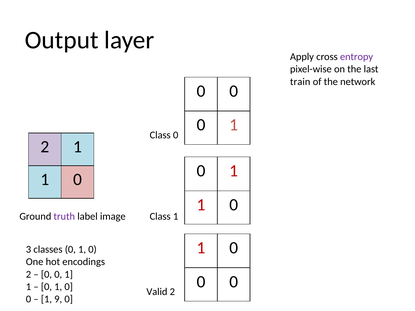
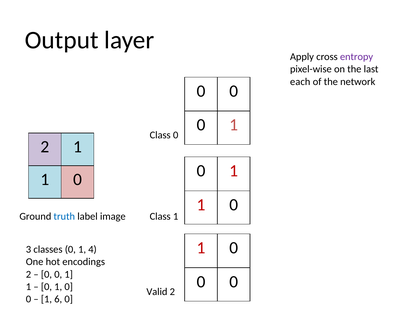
train: train -> each (300, 82)
truth colour: purple -> blue (64, 217)
classes 0 1 0: 0 -> 4 (93, 250)
9: 9 -> 6 (58, 299)
